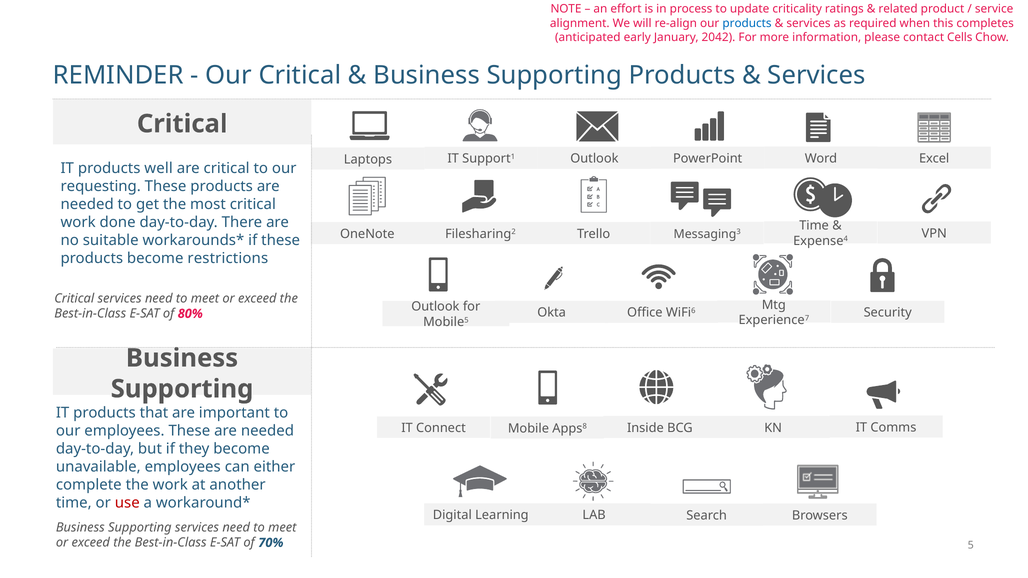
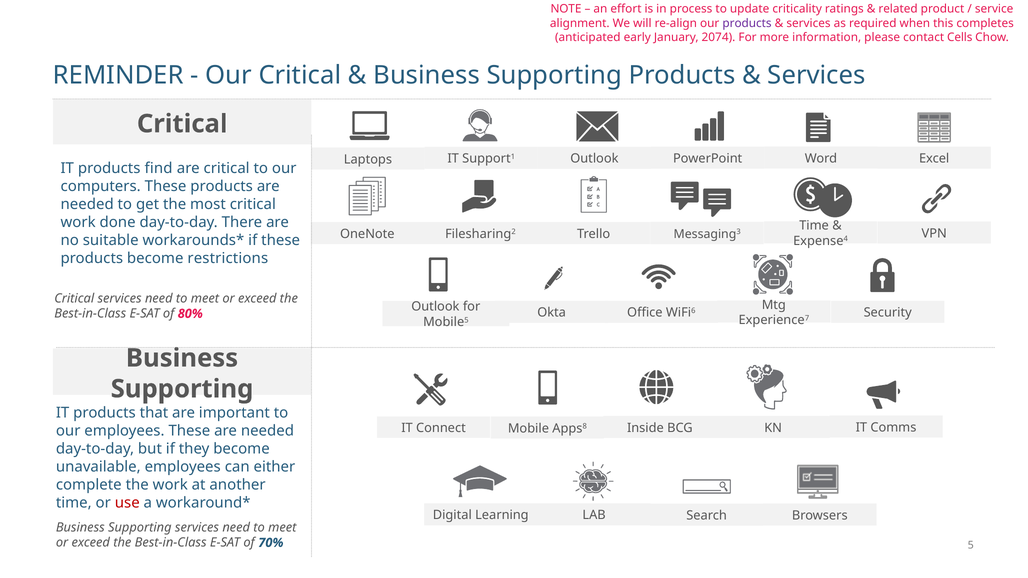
products colour: blue -> purple (747, 23)
2042: 2042 -> 2074 (718, 37)
well: well -> find (159, 169)
requesting: requesting -> computers (101, 187)
